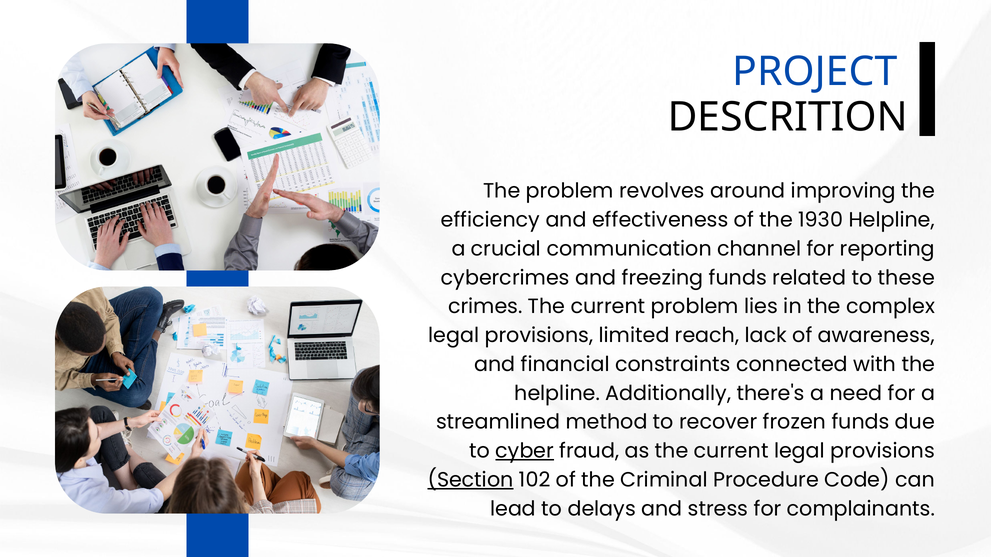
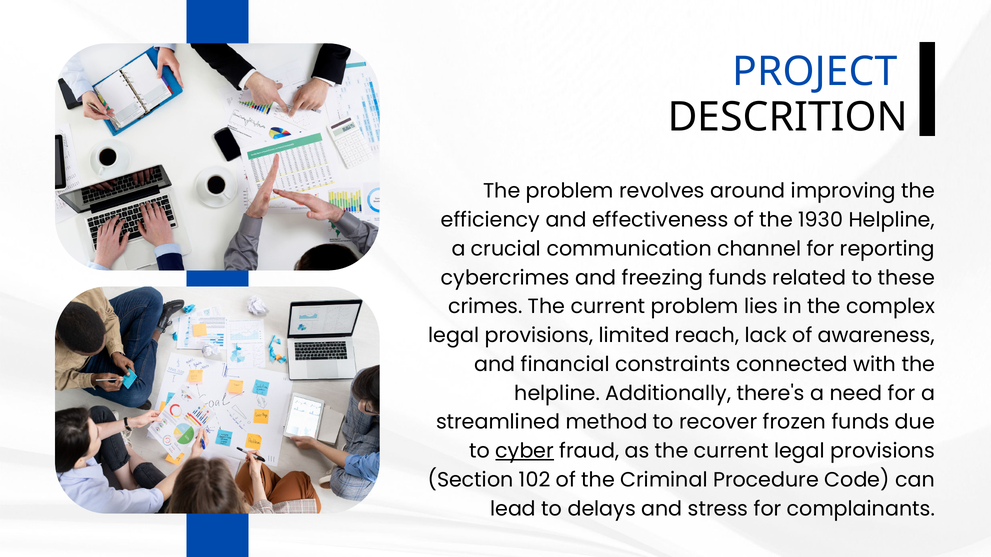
Section underline: present -> none (471, 480)
